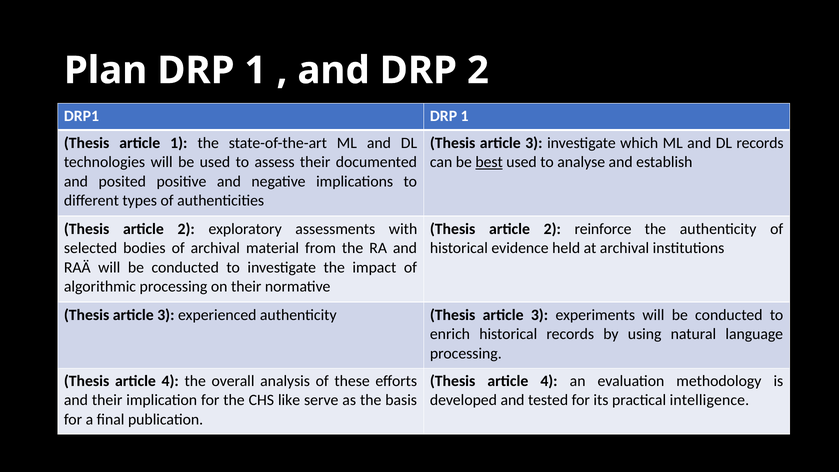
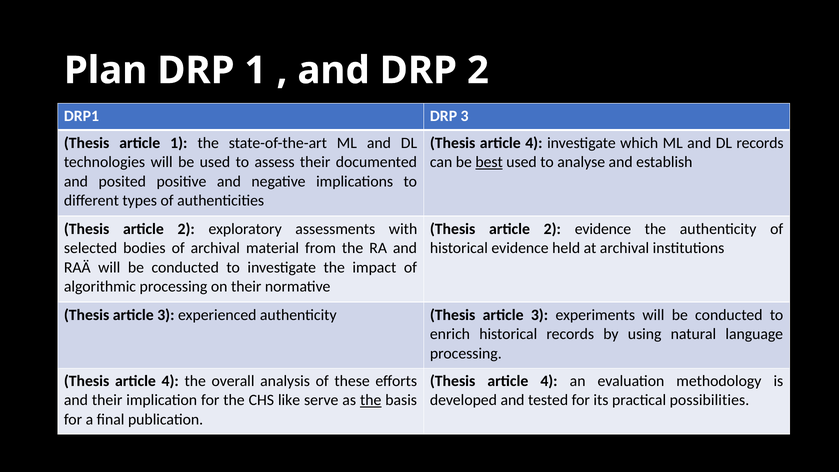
DRP1 DRP 1: 1 -> 3 (465, 116)
3: 3 -> 4 (534, 143)
2 reinforce: reinforce -> evidence (603, 229)
the underline: none -> present (371, 400)
intelligence: intelligence -> possibilities (709, 400)
